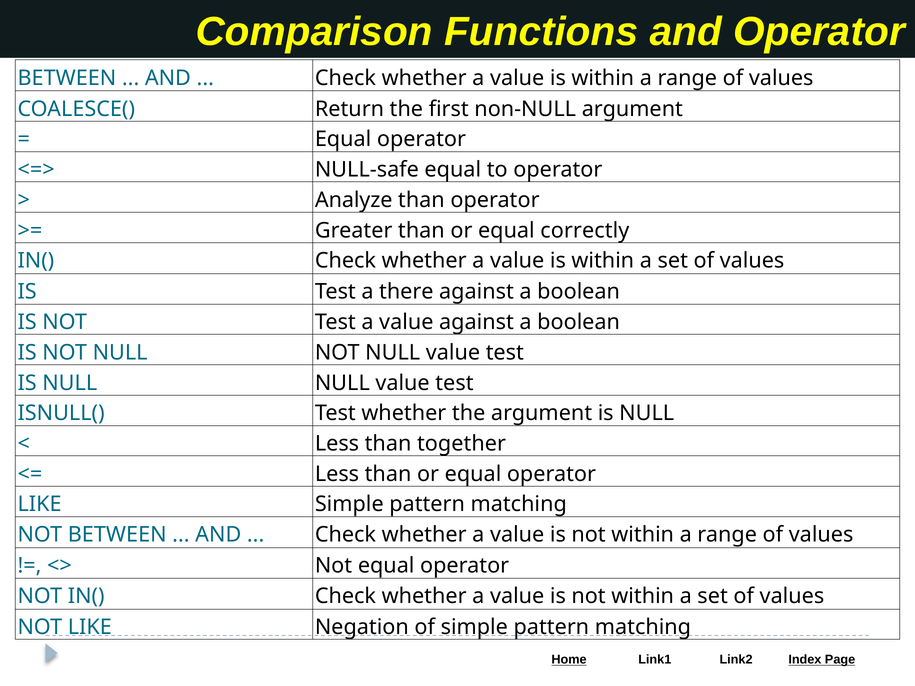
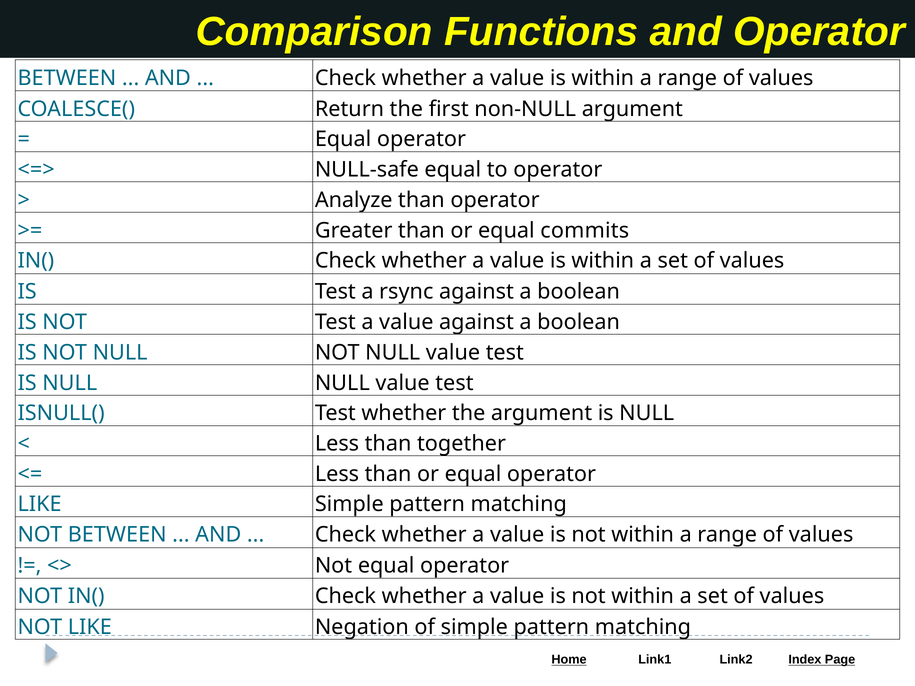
correctly: correctly -> commits (585, 231)
there: there -> rsync (406, 292)
